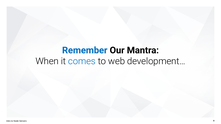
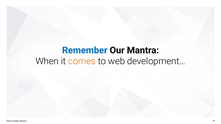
comes colour: blue -> orange (82, 61)
